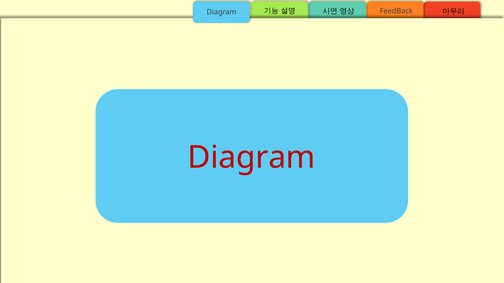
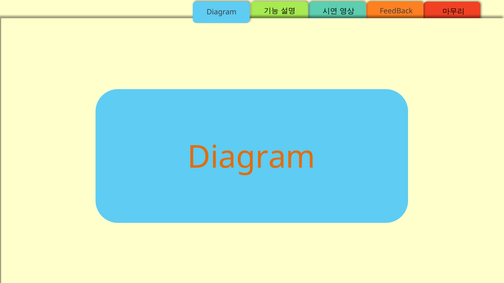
Diagram colour: red -> orange (252, 158)
